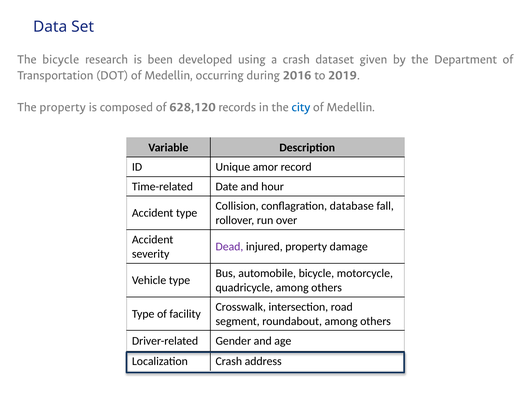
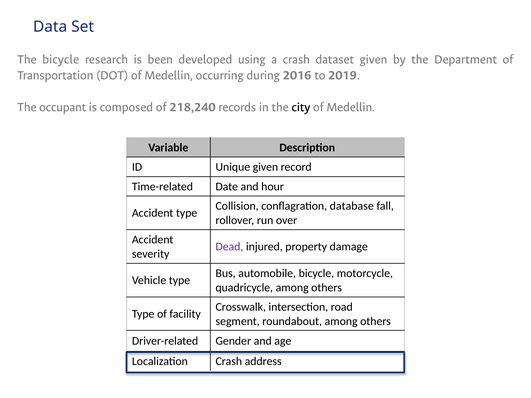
The property: property -> occupant (63, 107)
628,120: 628,120 -> 218,240 (193, 107)
city colour: blue -> black (301, 107)
Unique amor: amor -> given (265, 167)
